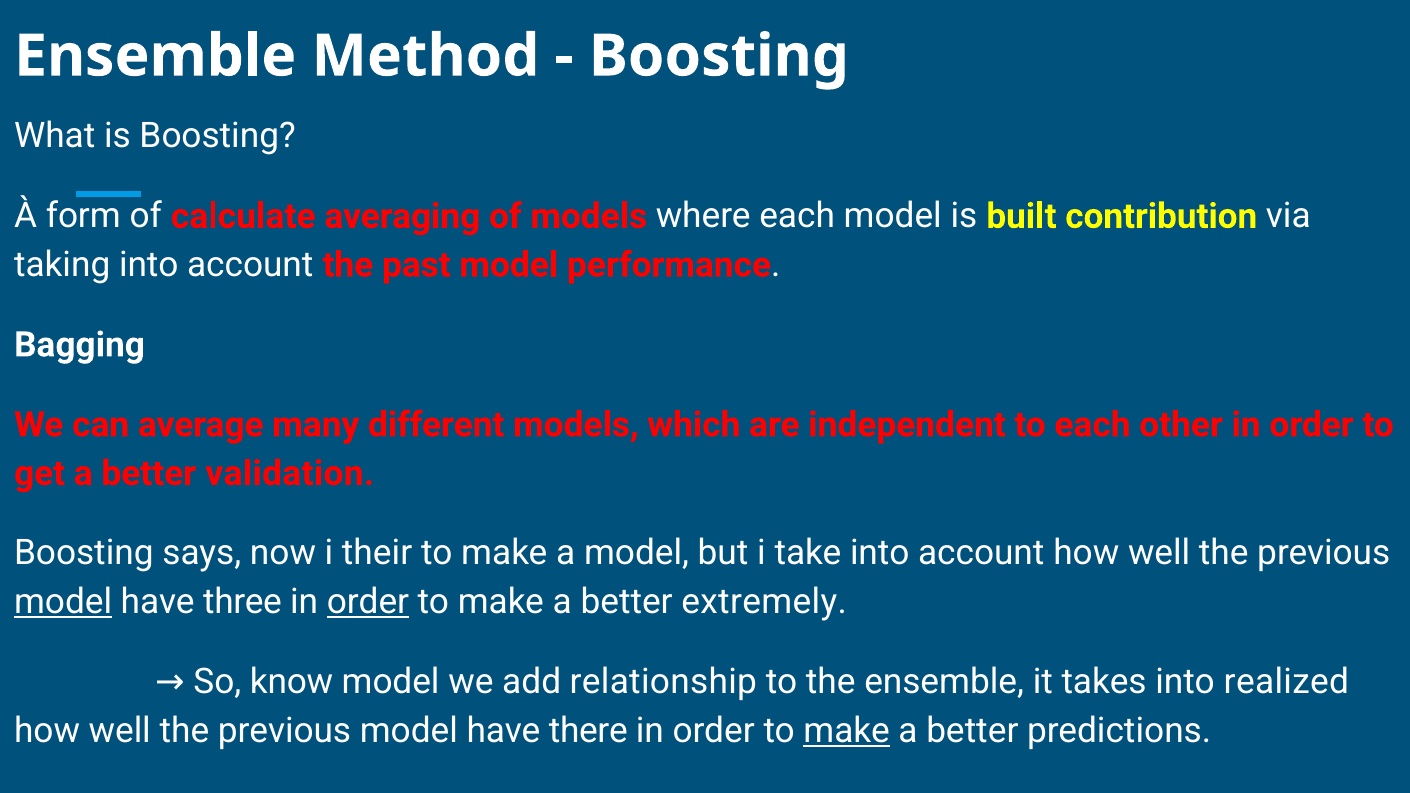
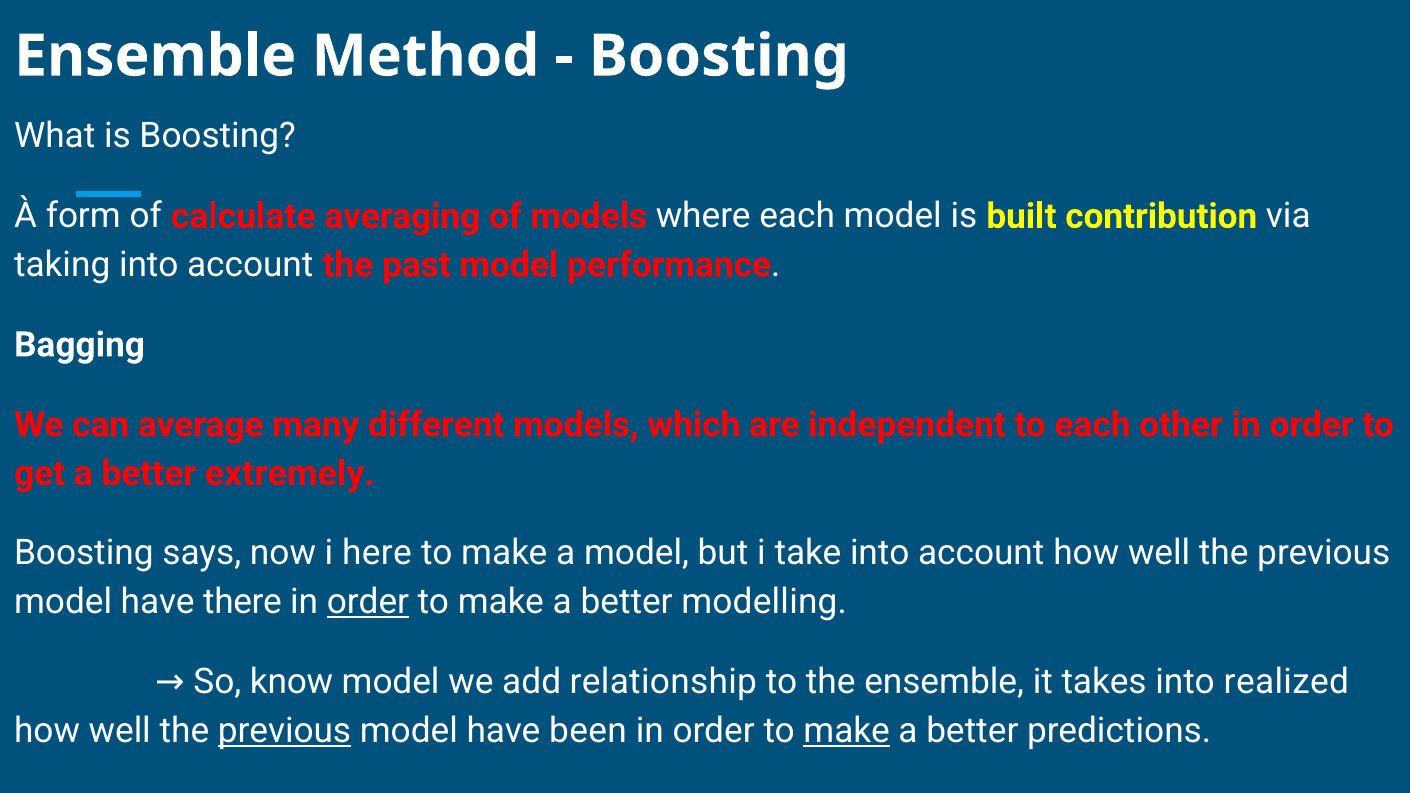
validation: validation -> extremely (290, 473)
their: their -> here (377, 553)
model underline: present -> none (63, 602)
three: three -> there (243, 602)
extremely: extremely -> modelling (764, 602)
previous underline: none -> present (285, 731)
there: there -> been (588, 731)
